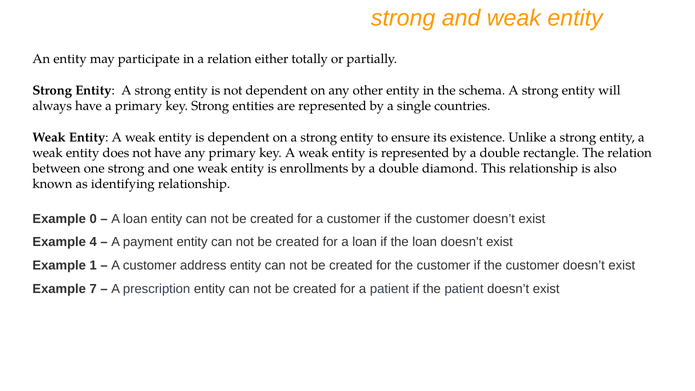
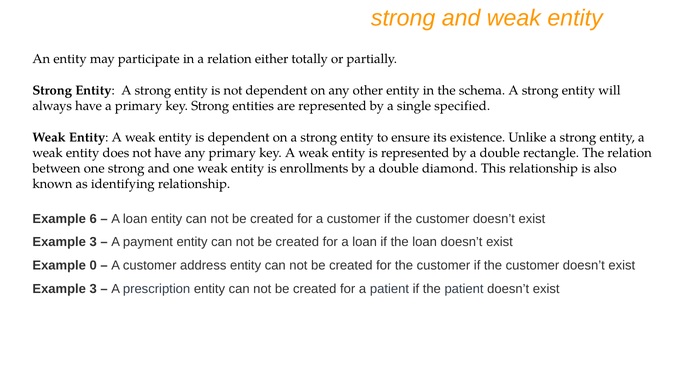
countries: countries -> specified (462, 106)
0: 0 -> 6 (93, 219)
4: 4 -> 3 (93, 242)
1: 1 -> 0 (93, 266)
7: 7 -> 3 (93, 289)
